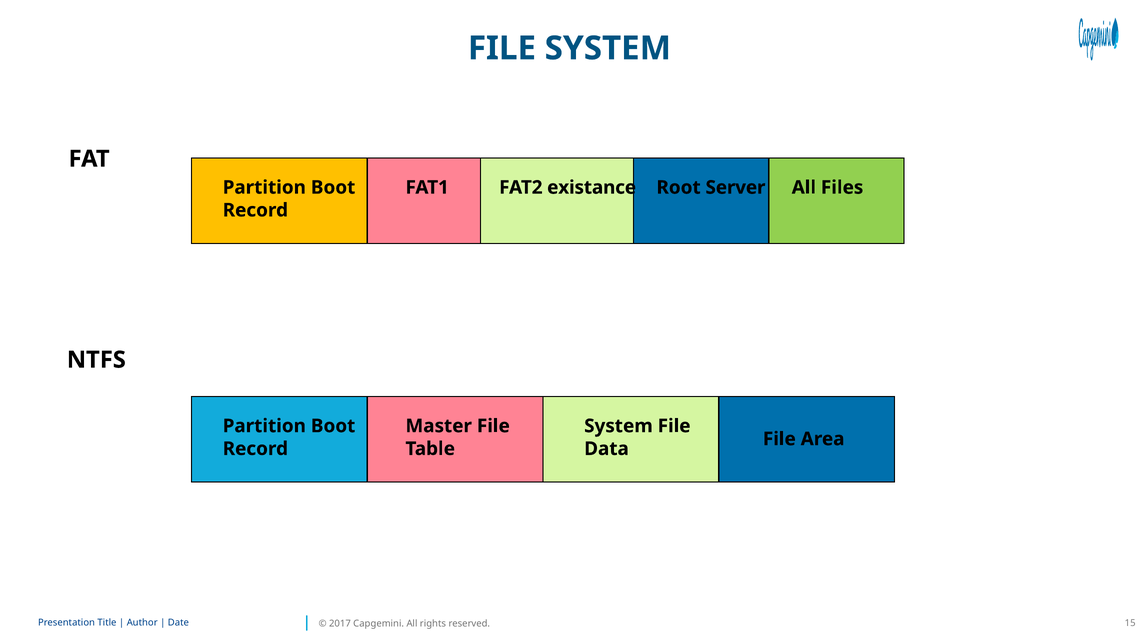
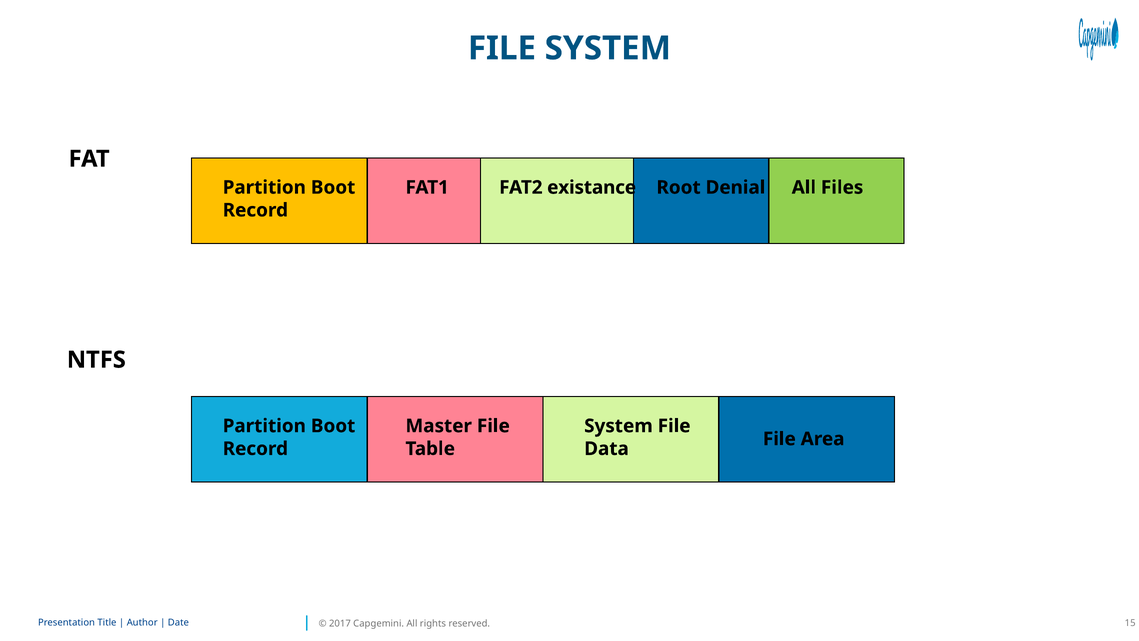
Server: Server -> Denial (735, 187)
